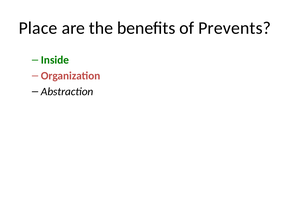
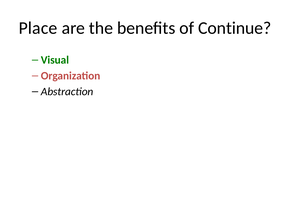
Prevents: Prevents -> Continue (235, 28)
Inside: Inside -> Visual (55, 60)
